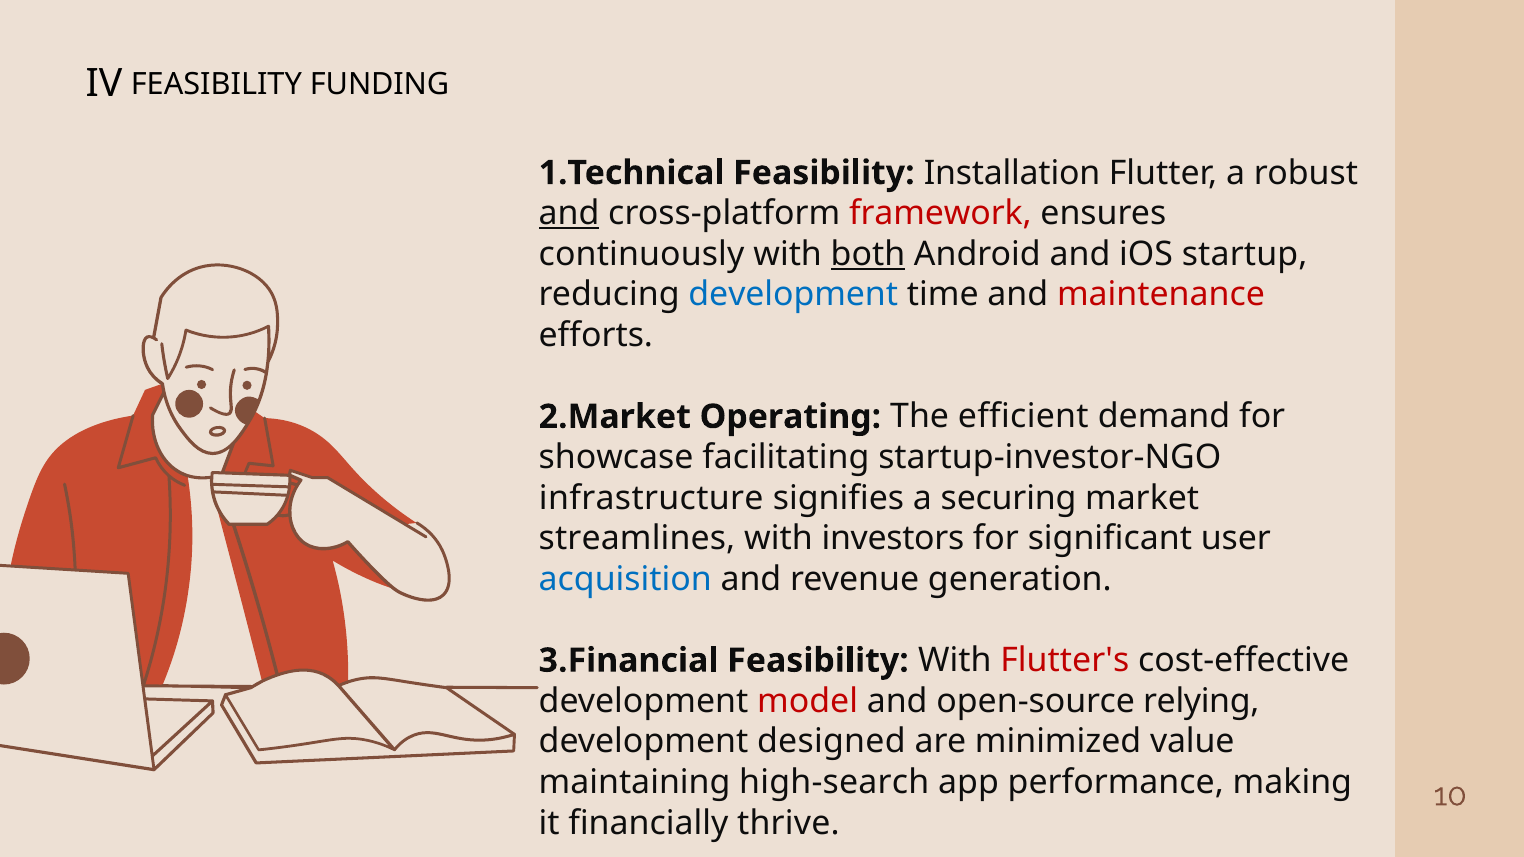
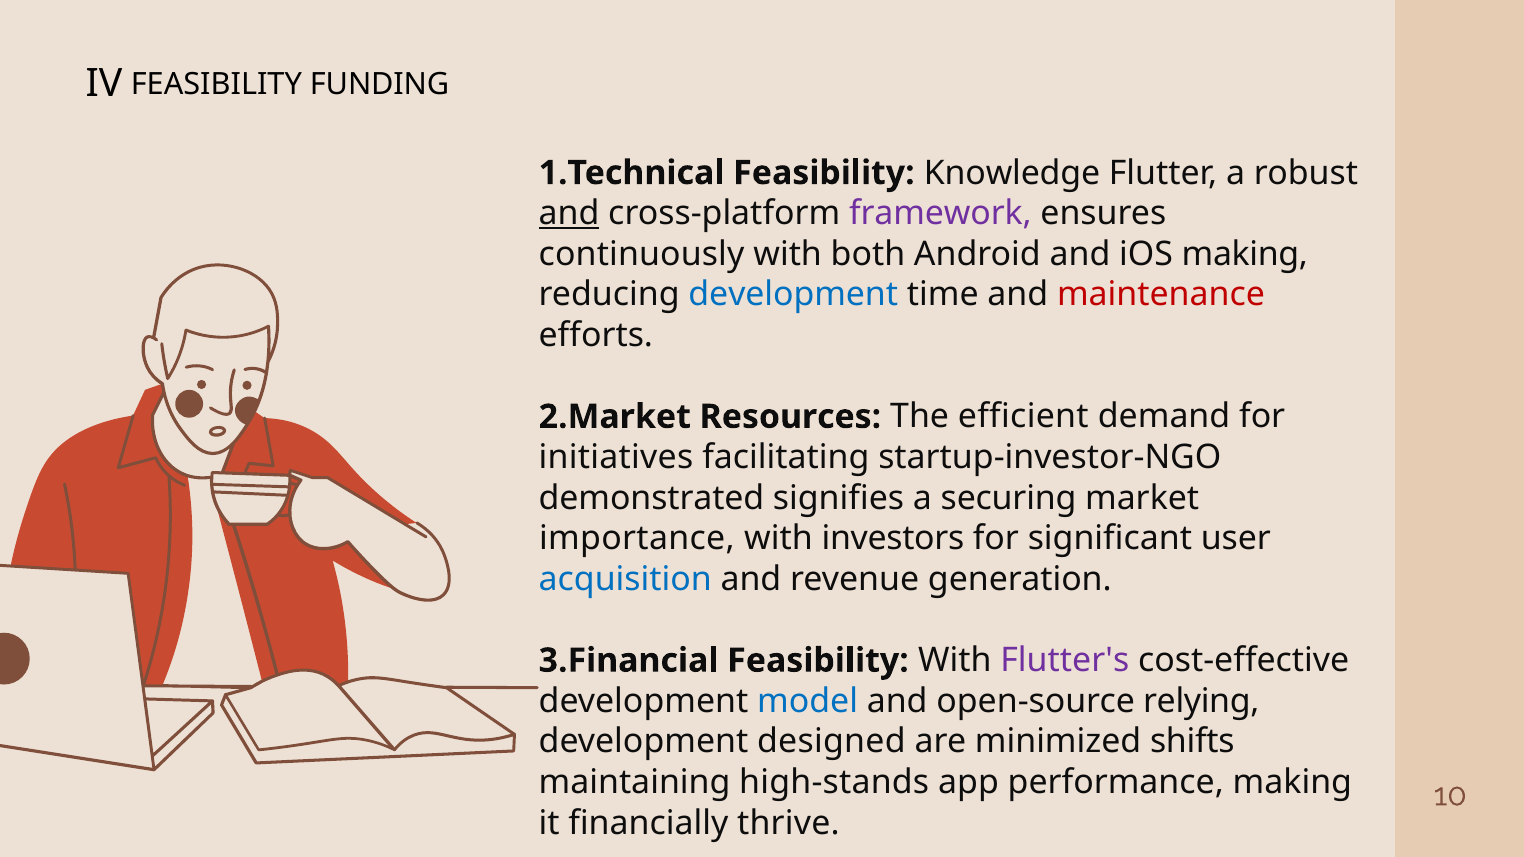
Installation: Installation -> Knowledge (1012, 173)
framework colour: red -> purple (940, 214)
both underline: present -> none (868, 254)
iOS startup: startup -> making (1245, 254)
Operating: Operating -> Resources (790, 417)
showcase: showcase -> initiatives (616, 457)
infrastructure: infrastructure -> demonstrated (651, 498)
streamlines: streamlines -> importance (637, 539)
Flutter's colour: red -> purple (1065, 661)
model colour: red -> blue (808, 701)
value: value -> shifts (1192, 742)
high-search: high-search -> high-stands (834, 783)
